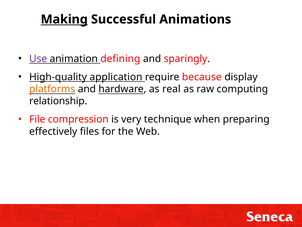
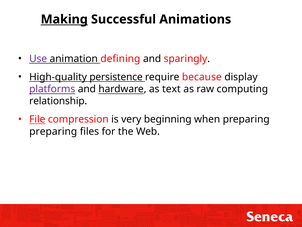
application: application -> persistence (116, 77)
platforms colour: orange -> purple (52, 89)
real: real -> text (171, 89)
File underline: none -> present (37, 119)
technique: technique -> beginning (168, 119)
effectively: effectively -> preparing (53, 131)
